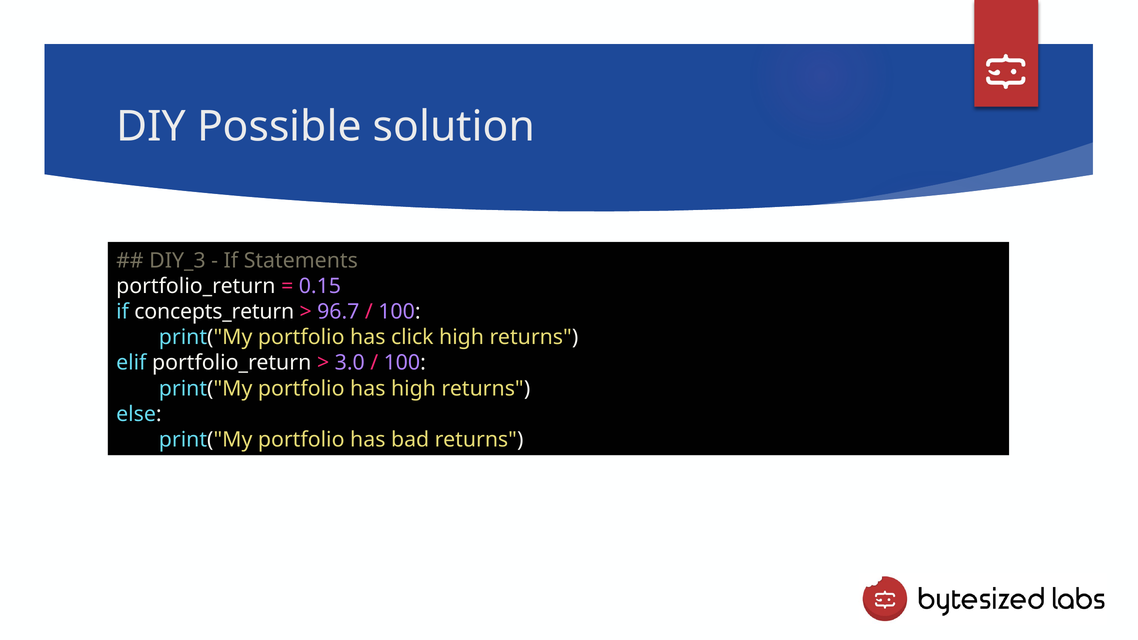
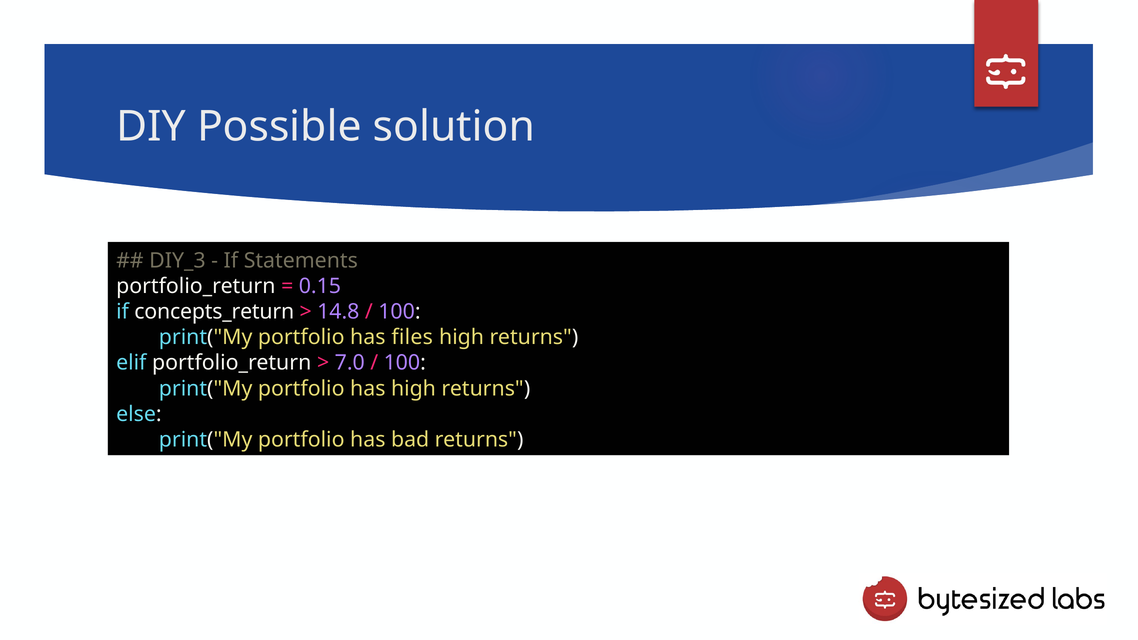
96.7: 96.7 -> 14.8 (338, 312)
click: click -> files (412, 337)
3.0: 3.0 -> 7.0 (350, 363)
